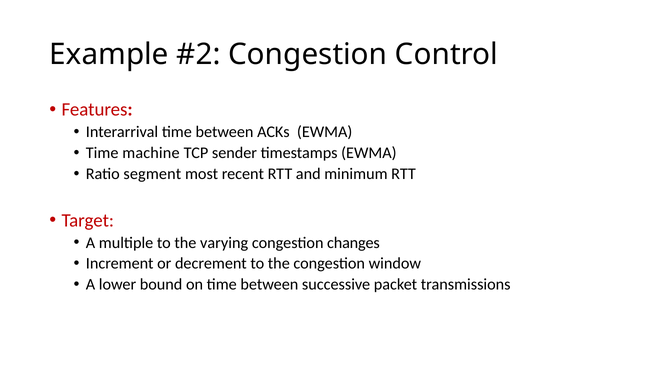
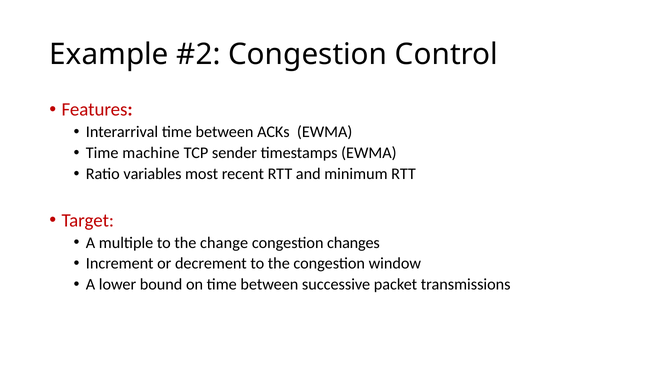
segment: segment -> variables (152, 174)
varying: varying -> change (224, 242)
